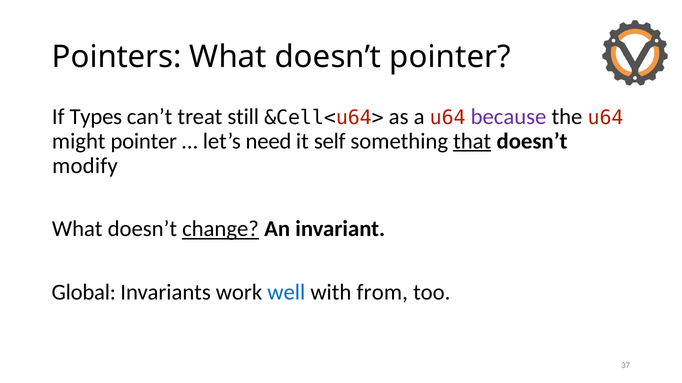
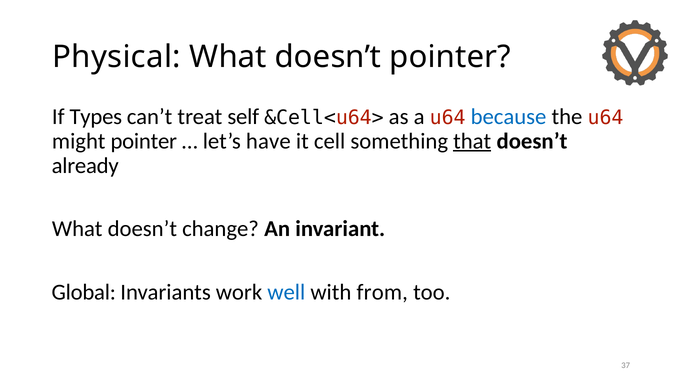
Pointers: Pointers -> Physical (117, 57)
still: still -> self (243, 117)
because colour: purple -> blue (509, 117)
need: need -> have (268, 141)
self: self -> cell (330, 141)
modify: modify -> already (85, 166)
change underline: present -> none (221, 229)
